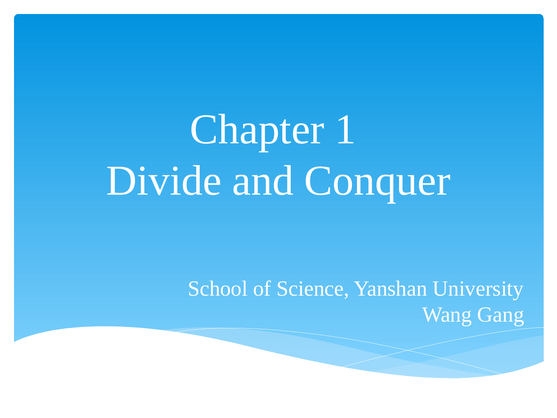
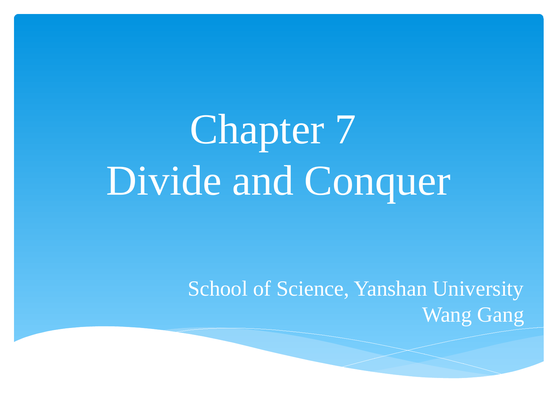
1: 1 -> 7 (346, 130)
